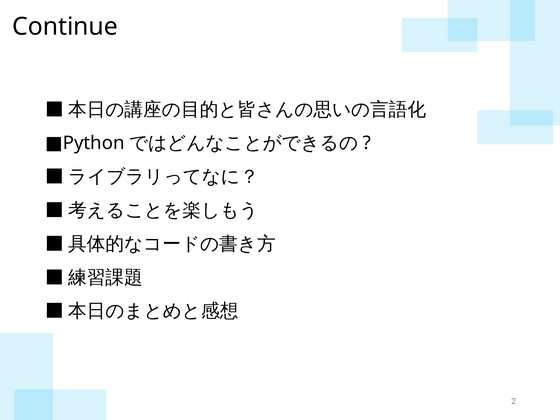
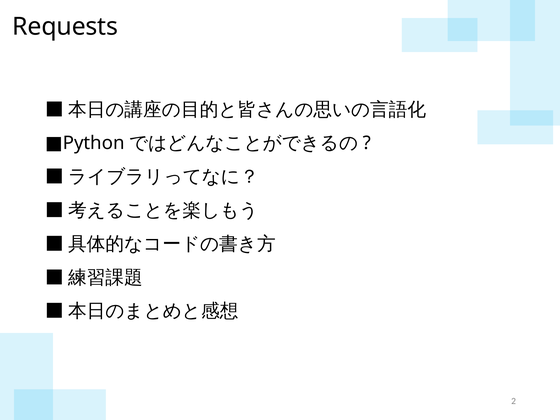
Continue: Continue -> Requests (65, 27)
